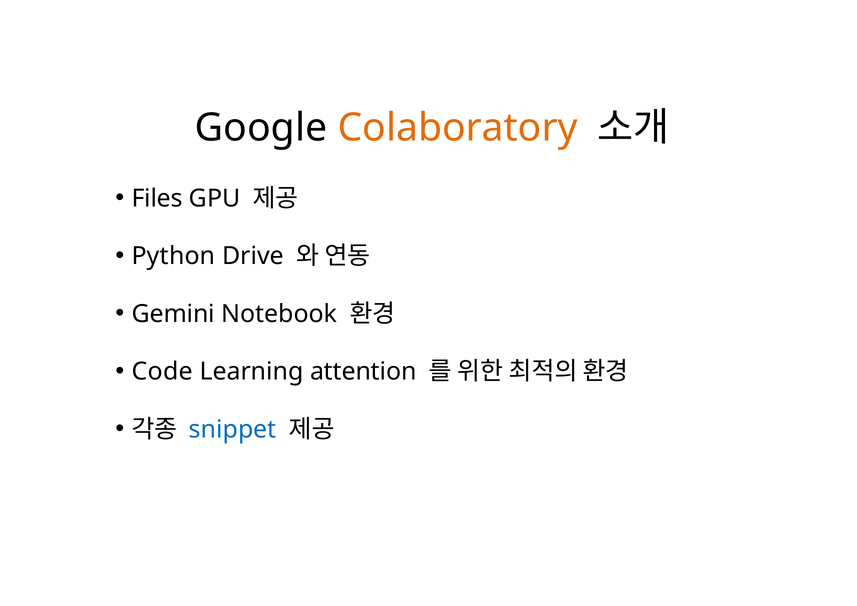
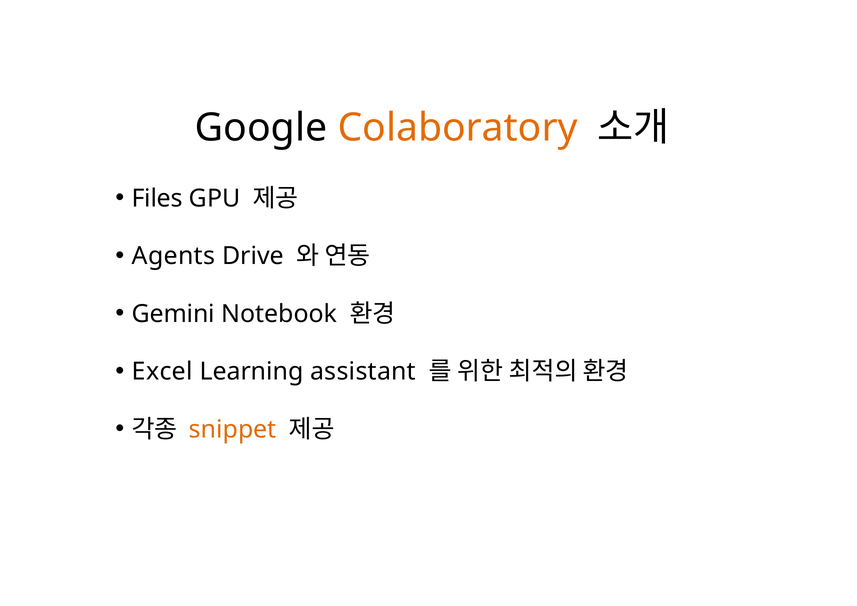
Python: Python -> Agents (173, 256)
Code: Code -> Excel (162, 372)
attention: attention -> assistant (363, 372)
snippet colour: blue -> orange (233, 430)
